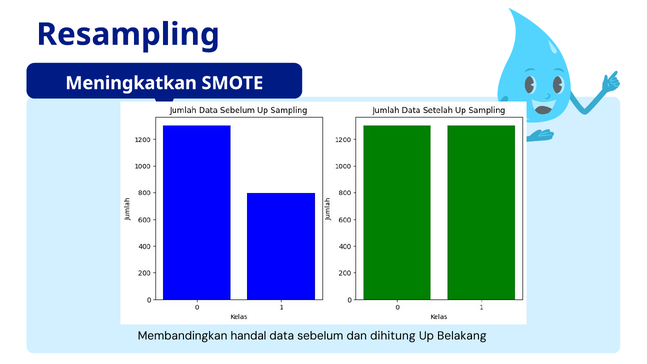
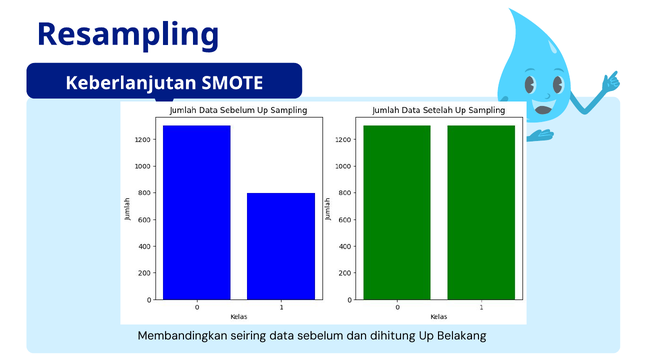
Meningkatkan: Meningkatkan -> Keberlanjutan (131, 83)
handal: handal -> seiring (248, 336)
